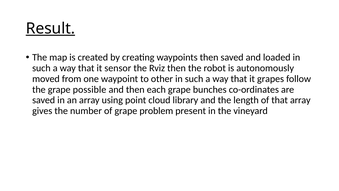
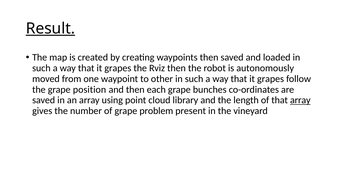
sensor: sensor -> grapes (118, 68)
possible: possible -> position (90, 89)
array underline: none -> present (300, 100)
